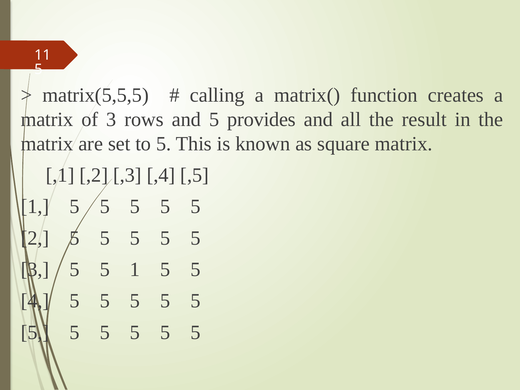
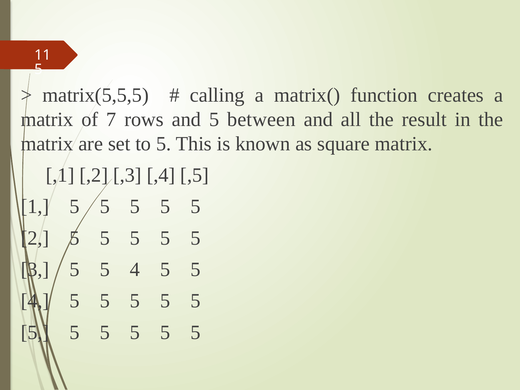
of 3: 3 -> 7 (111, 119)
provides: provides -> between (261, 119)
3 5 5 1: 1 -> 4 (135, 269)
